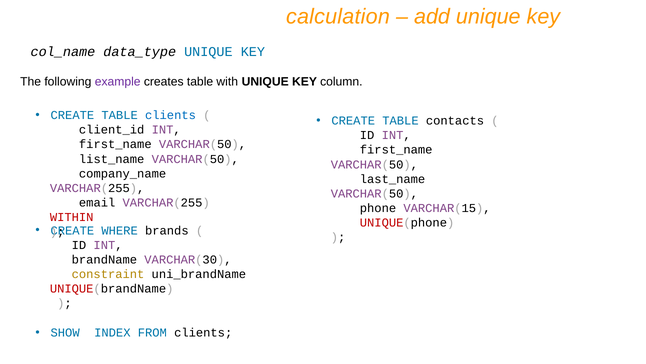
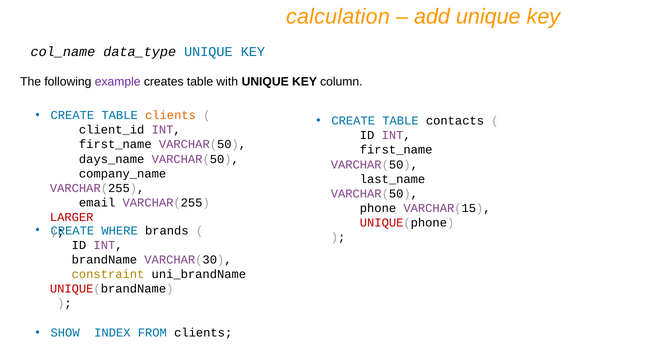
clients colour: blue -> orange (170, 115)
list_name: list_name -> days_name (112, 159)
WITHIN: WITHIN -> LARGER (72, 217)
